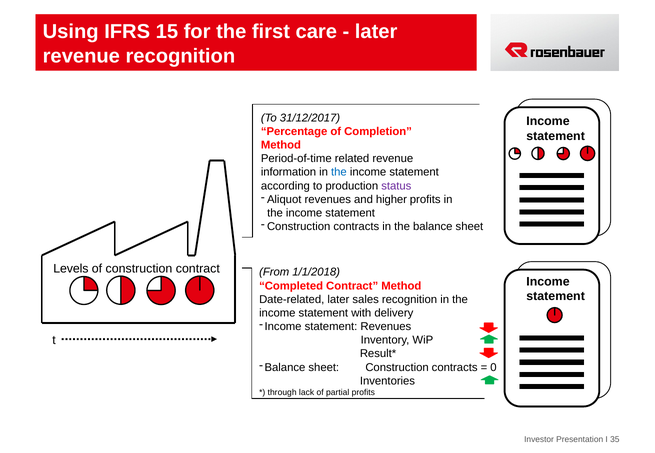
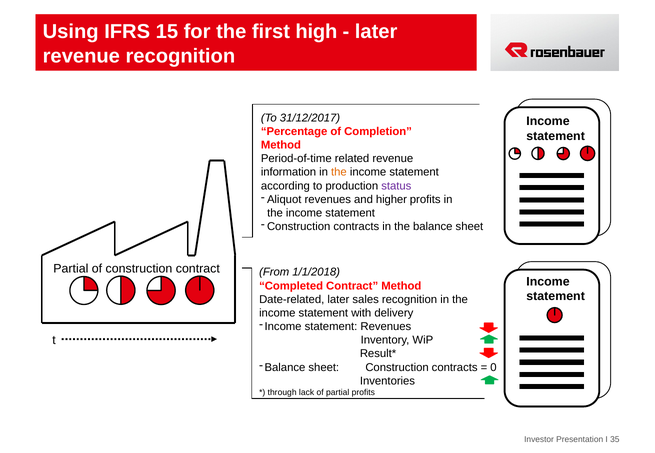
care: care -> high (316, 32)
the colour: blue -> orange (339, 172)
Levels: Levels -> Partial (71, 269)
